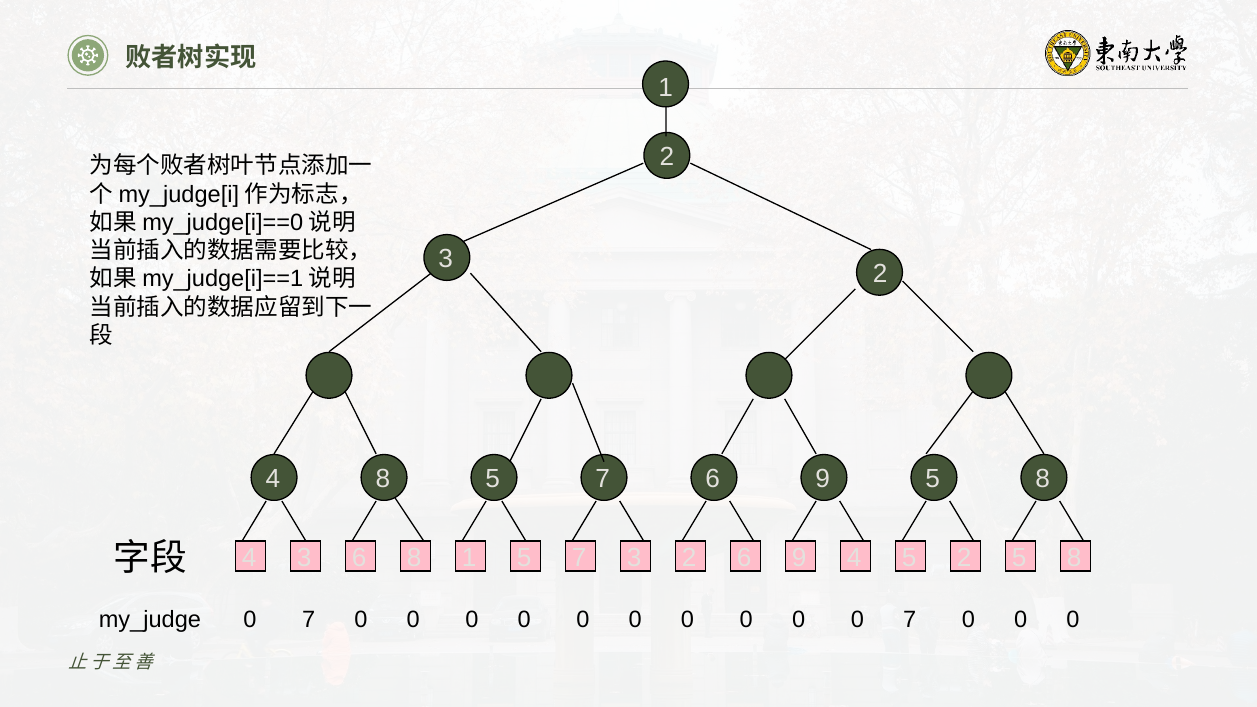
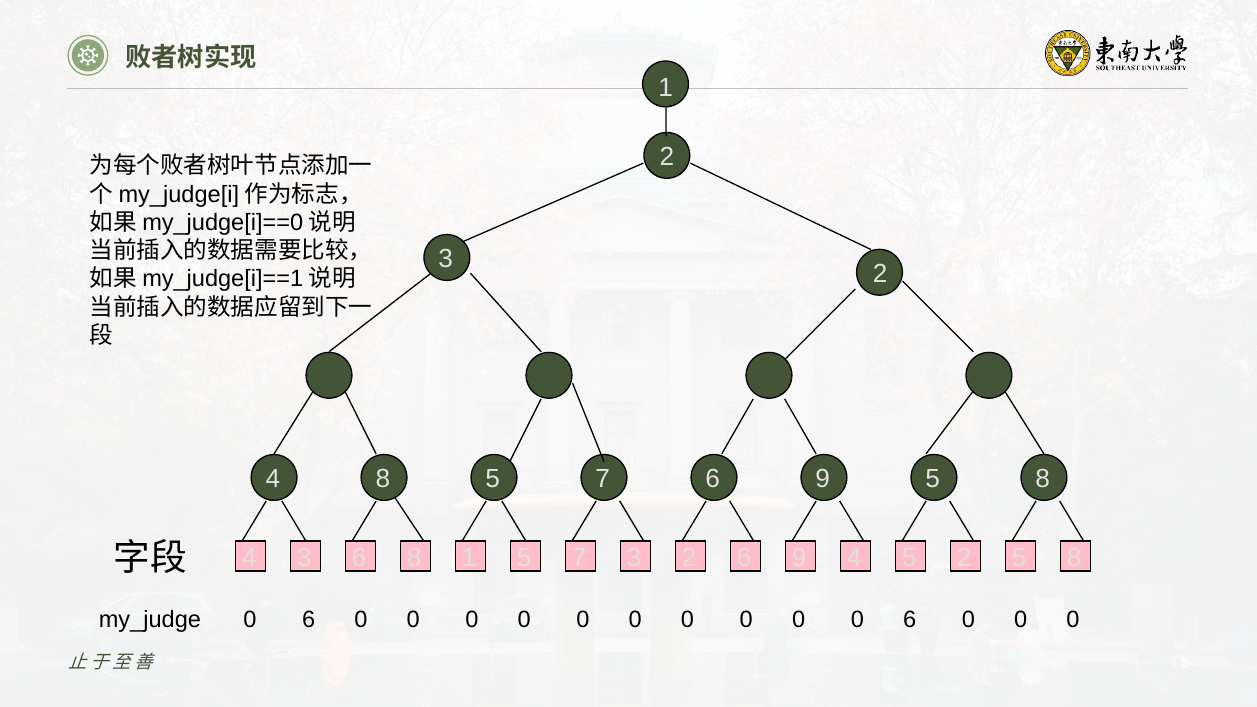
my_judge 0 7: 7 -> 6 (309, 620)
0 0 7: 7 -> 6 (910, 620)
